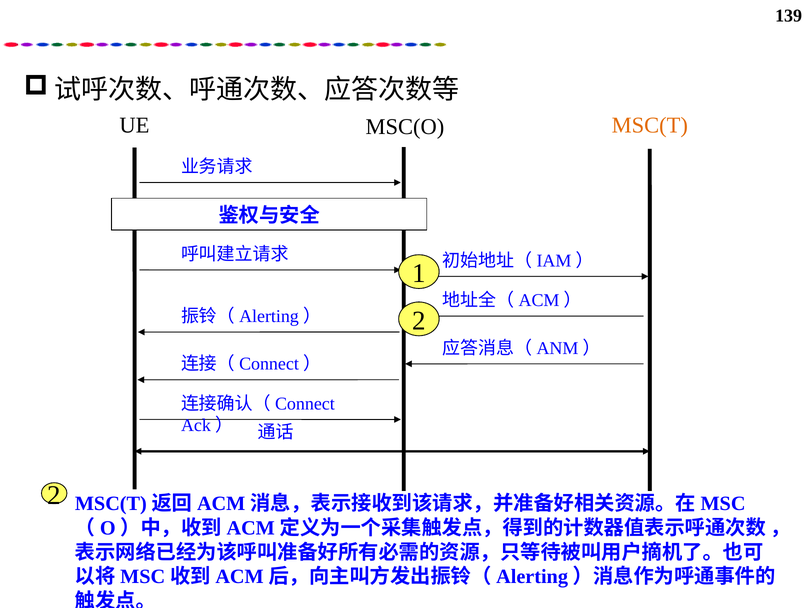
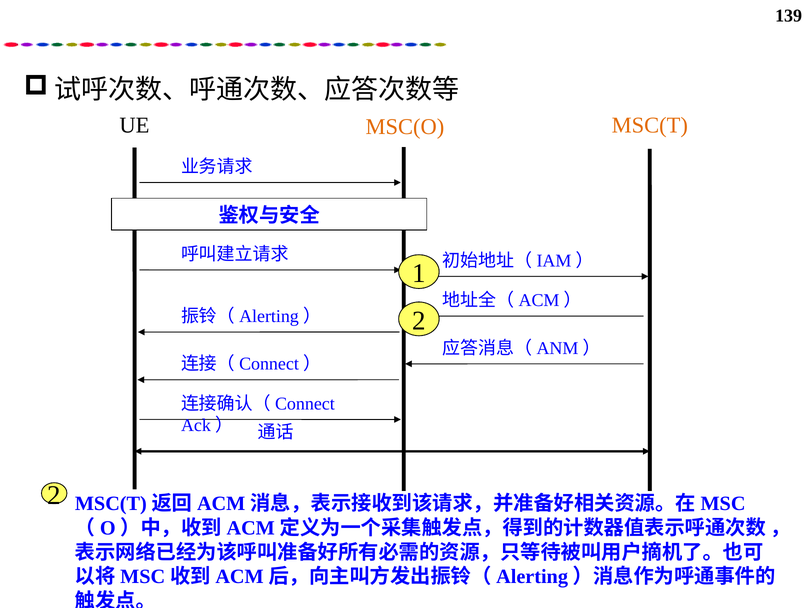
MSC(O colour: black -> orange (405, 127)
